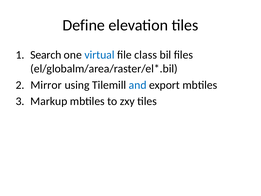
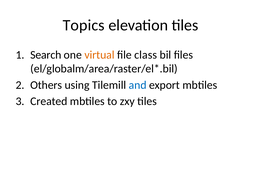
Define: Define -> Topics (84, 25)
virtual colour: blue -> orange (99, 55)
Mirror: Mirror -> Others (46, 85)
Markup: Markup -> Created (49, 101)
